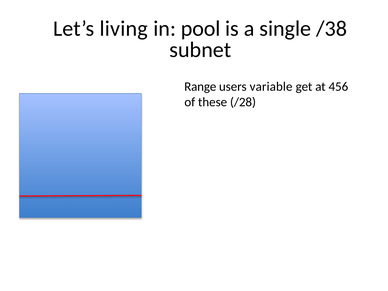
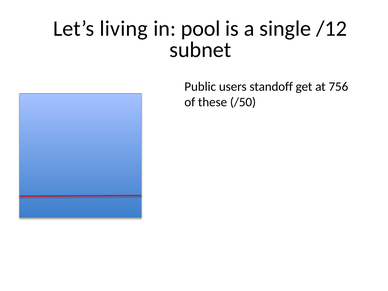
/38: /38 -> /12 (332, 29)
Range: Range -> Public (200, 86)
variable: variable -> standoff (271, 86)
456: 456 -> 756 (338, 86)
/28: /28 -> /50 (243, 102)
